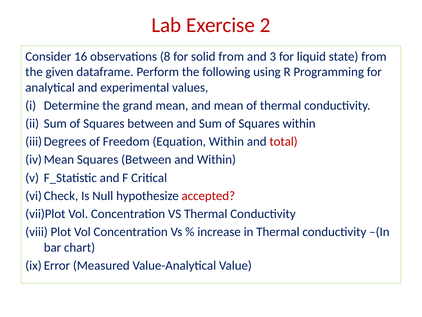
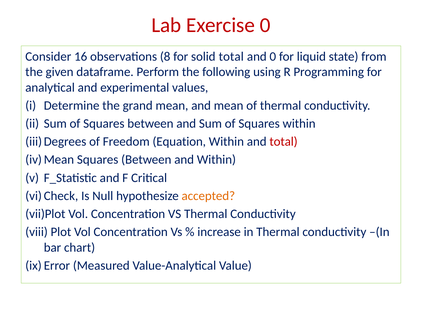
Exercise 2: 2 -> 0 (265, 25)
solid from: from -> total (231, 56)
and 3: 3 -> 0 (273, 56)
accepted colour: red -> orange (208, 196)
